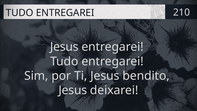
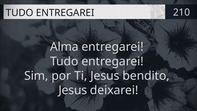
Jesus: Jesus -> Alma (64, 47)
